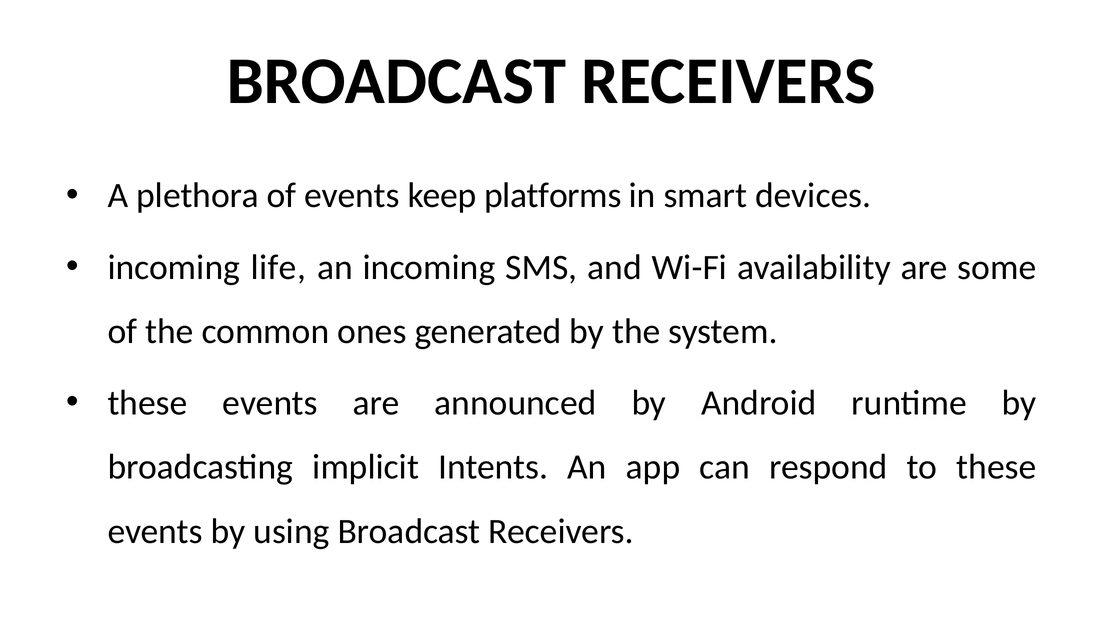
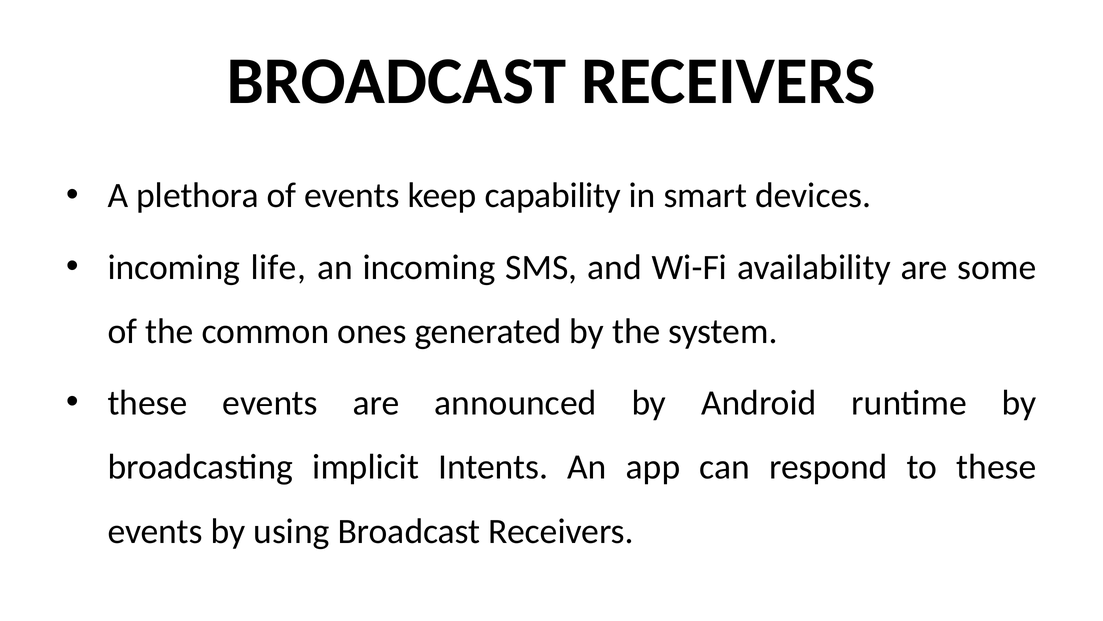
platforms: platforms -> capability (553, 196)
